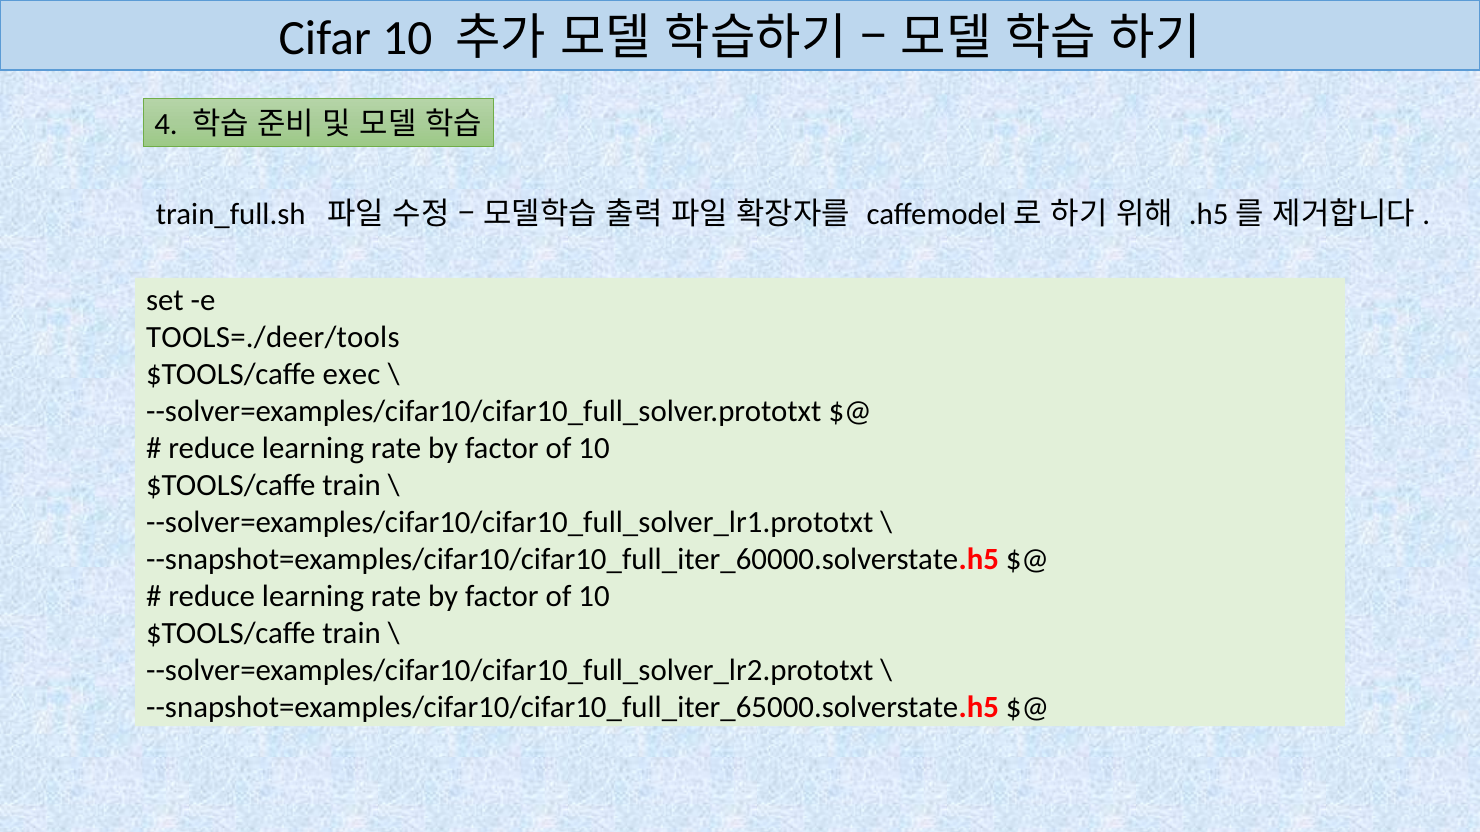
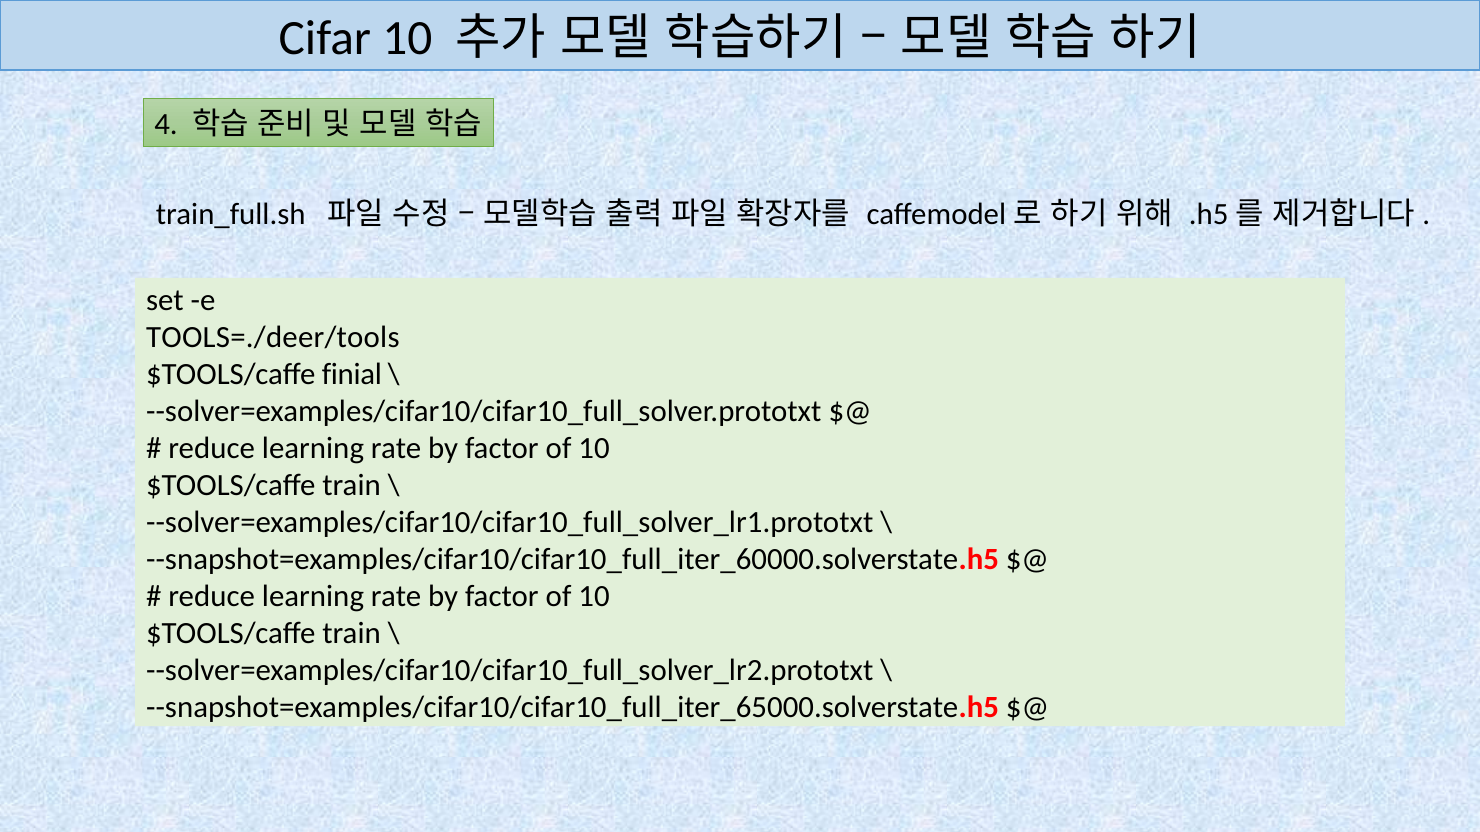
exec: exec -> finial (352, 375)
